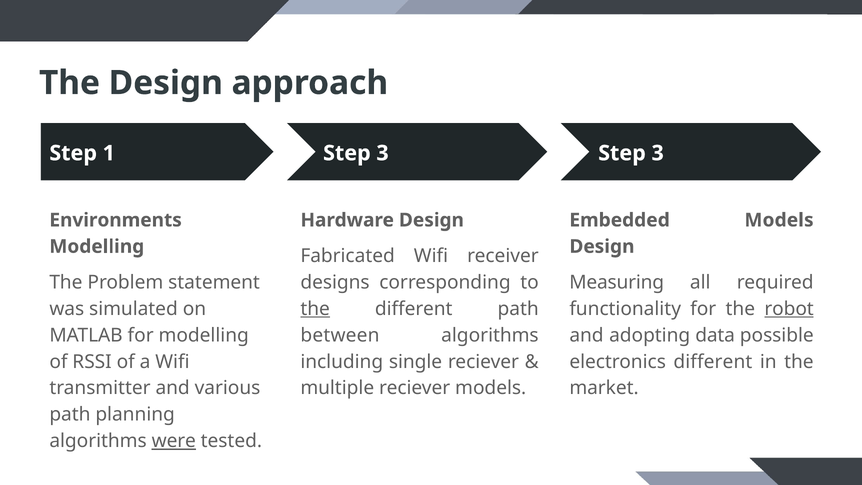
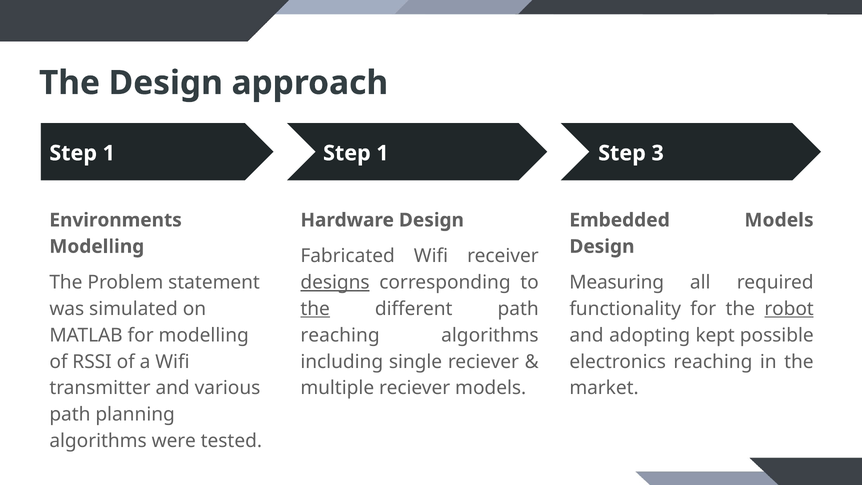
3: 3 -> 1 (383, 153)
designs underline: none -> present (335, 282)
between: between -> reaching (340, 335)
data: data -> kept (715, 335)
electronics different: different -> reaching (713, 362)
were underline: present -> none (174, 441)
